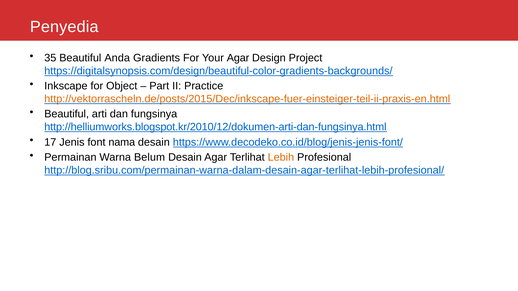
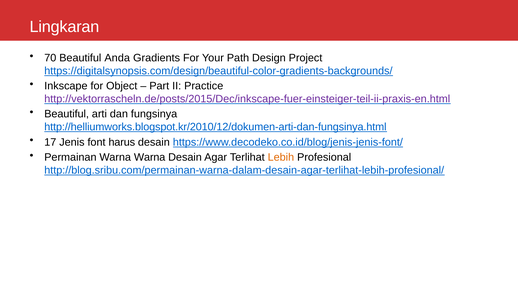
Penyedia: Penyedia -> Lingkaran (64, 27)
35: 35 -> 70 (50, 58)
Your Agar: Agar -> Path (238, 58)
http://vektorrascheln.de/posts/2015/Dec/inkscape-fuer-einsteiger-teil-ii-praxis-en.html colour: orange -> purple (247, 99)
nama: nama -> harus (122, 142)
Warna Belum: Belum -> Warna (150, 157)
